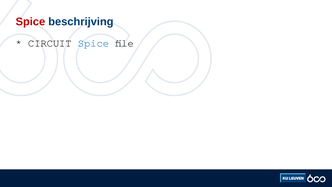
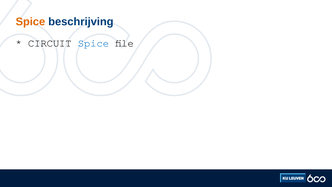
Spice colour: red -> orange (30, 22)
